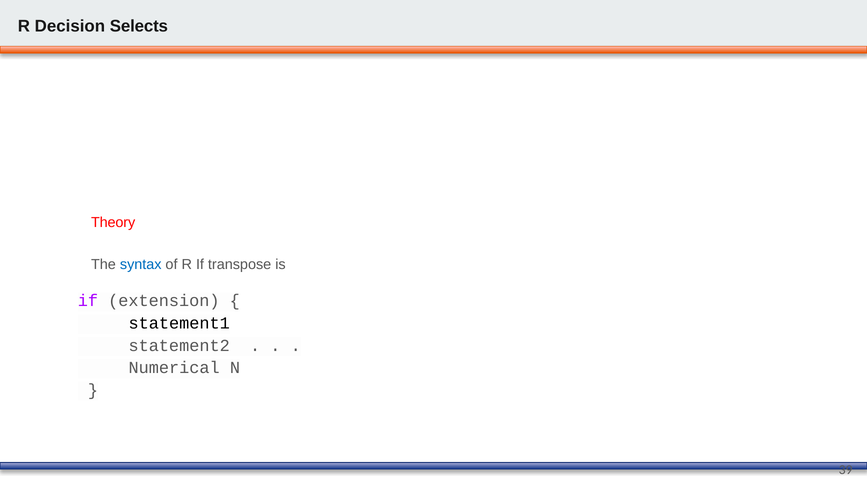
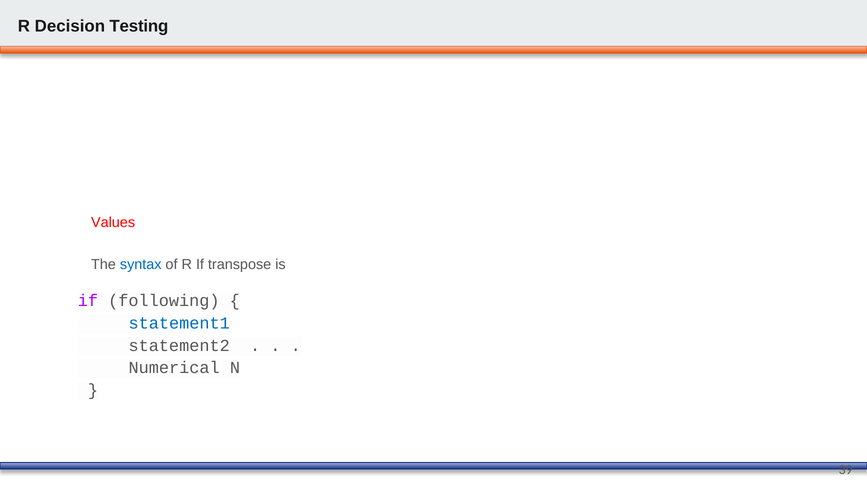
Selects: Selects -> Testing (139, 26)
Theory: Theory -> Values (113, 222)
extension: extension -> following (164, 301)
statement1 colour: black -> blue (179, 323)
